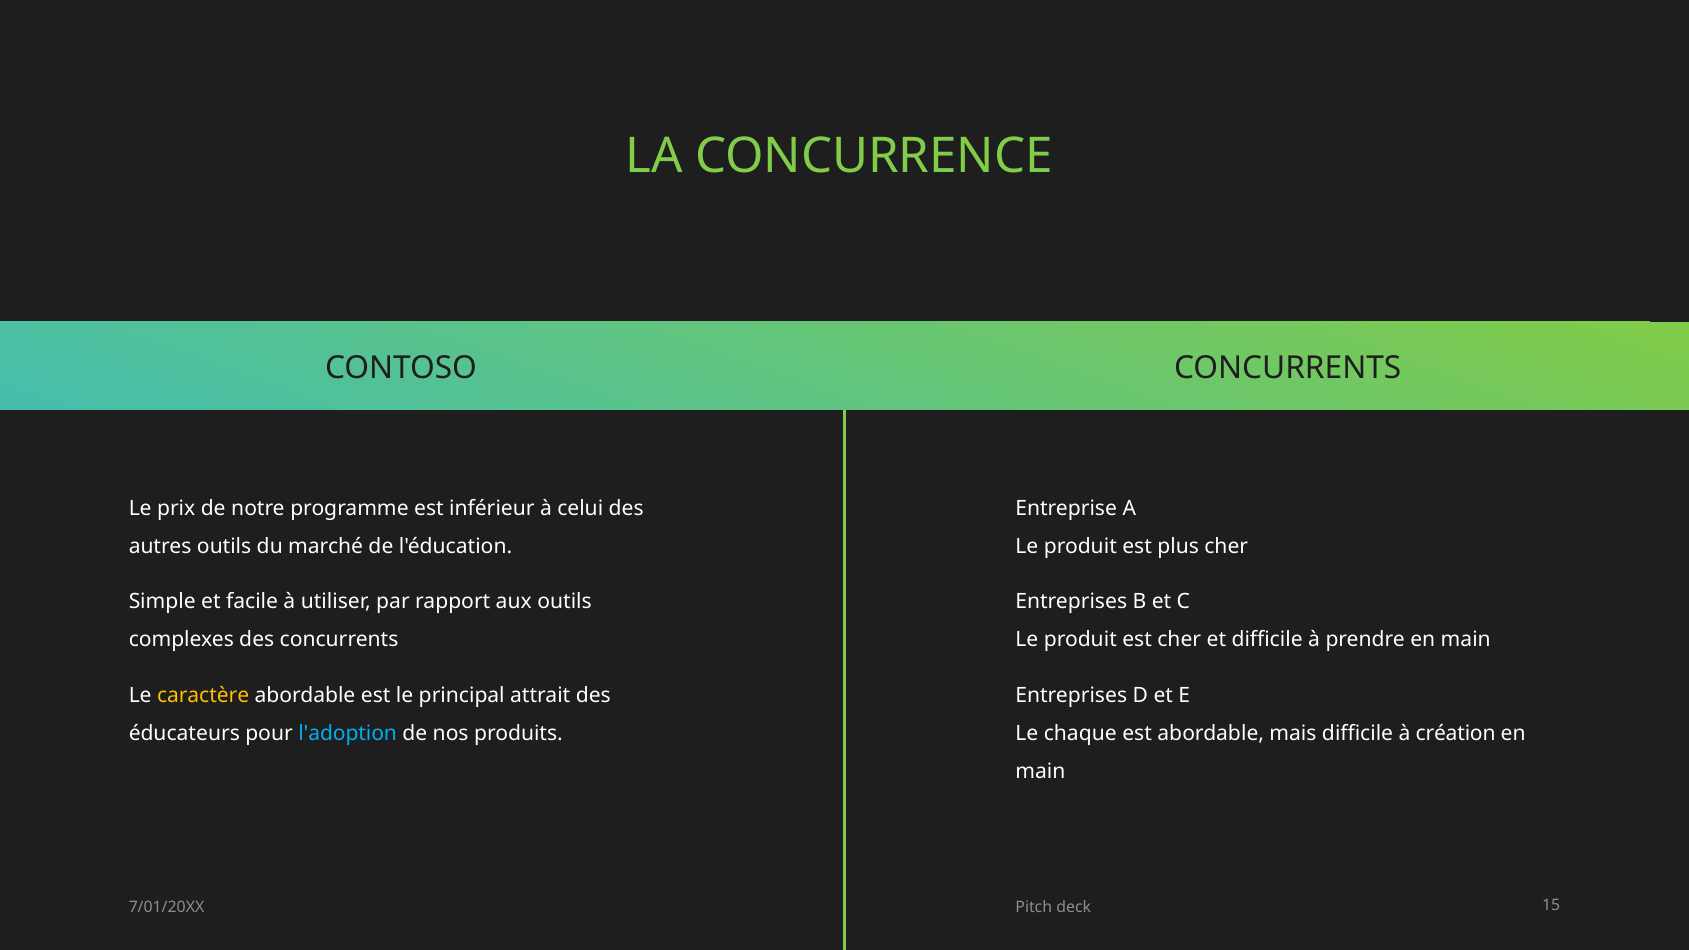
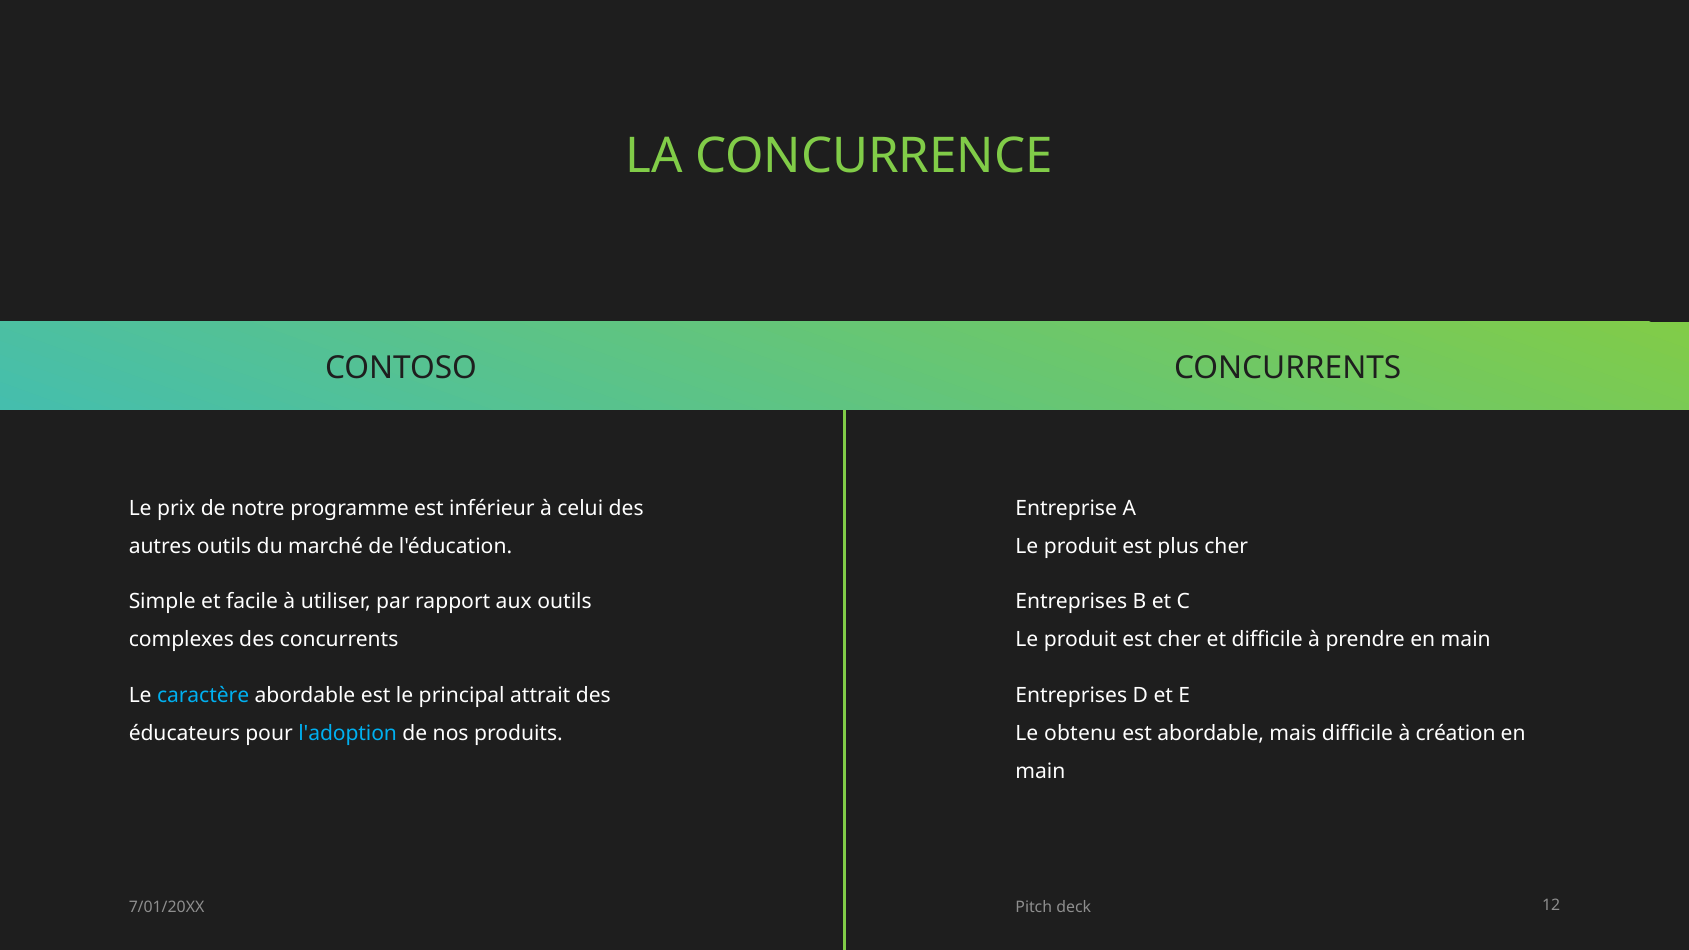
caractère colour: yellow -> light blue (203, 695)
chaque: chaque -> obtenu (1080, 733)
15: 15 -> 12 (1551, 906)
